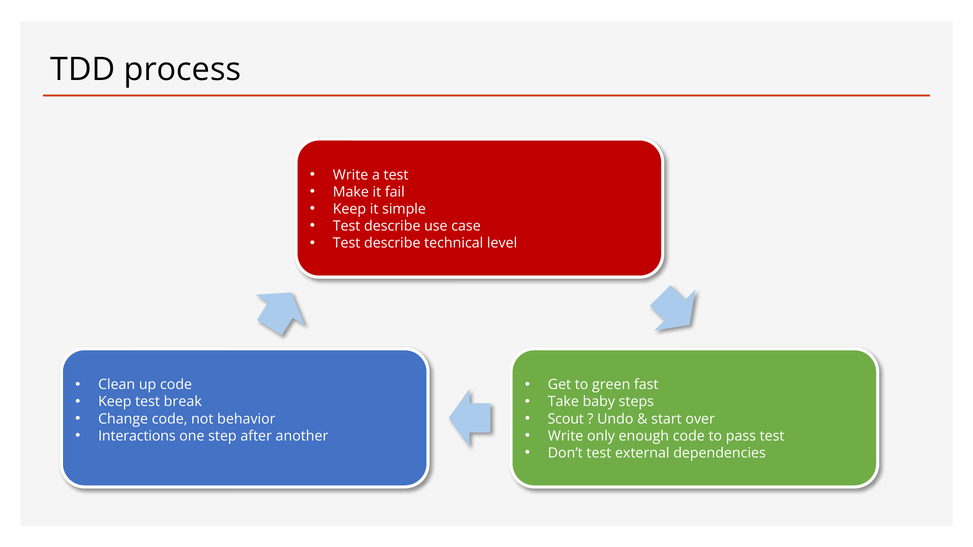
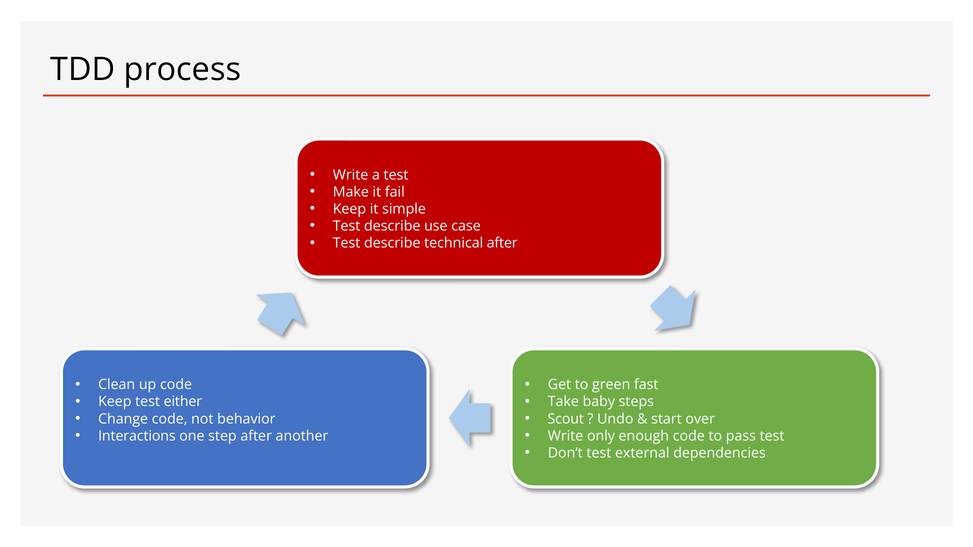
technical level: level -> after (502, 243)
break: break -> either (183, 402)
